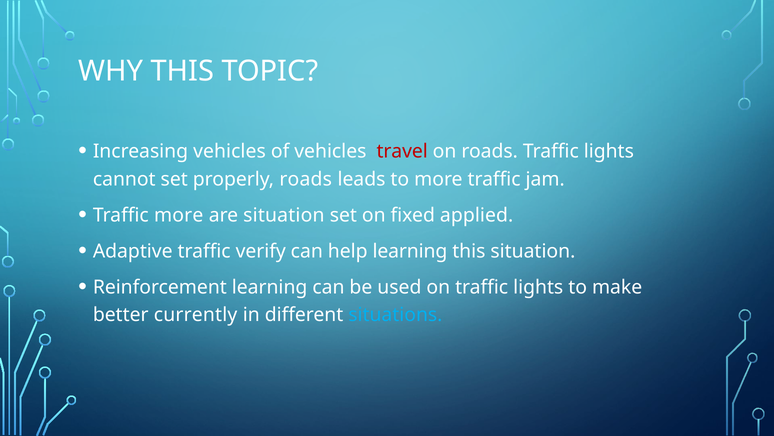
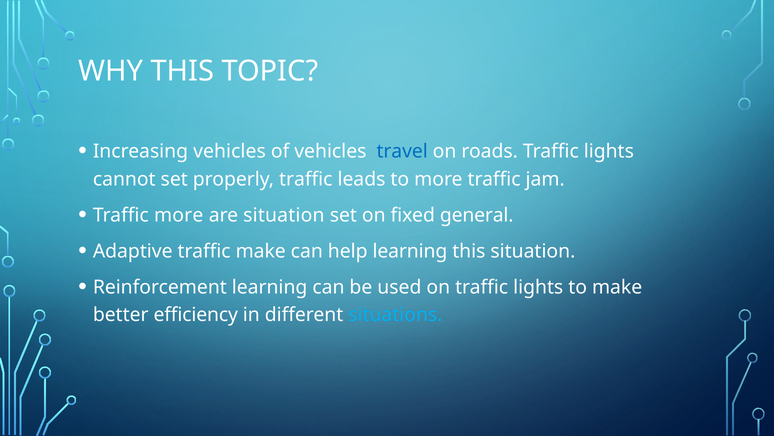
travel colour: red -> blue (402, 151)
properly roads: roads -> traffic (306, 179)
applied: applied -> general (477, 215)
traffic verify: verify -> make (261, 251)
currently: currently -> efficiency (196, 315)
